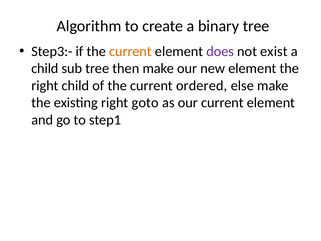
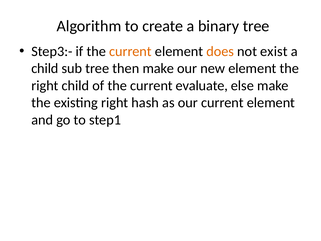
does colour: purple -> orange (220, 51)
ordered: ordered -> evaluate (202, 86)
goto: goto -> hash (145, 103)
